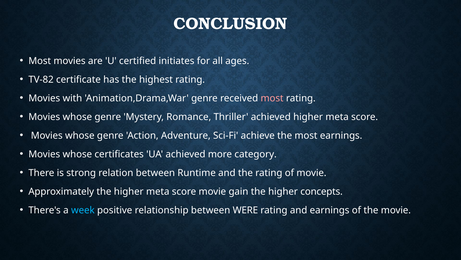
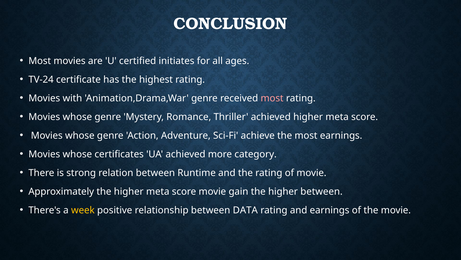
TV-82: TV-82 -> TV-24 (41, 79)
higher concepts: concepts -> between (321, 191)
week colour: light blue -> yellow (83, 210)
WERE: WERE -> DATA (245, 210)
